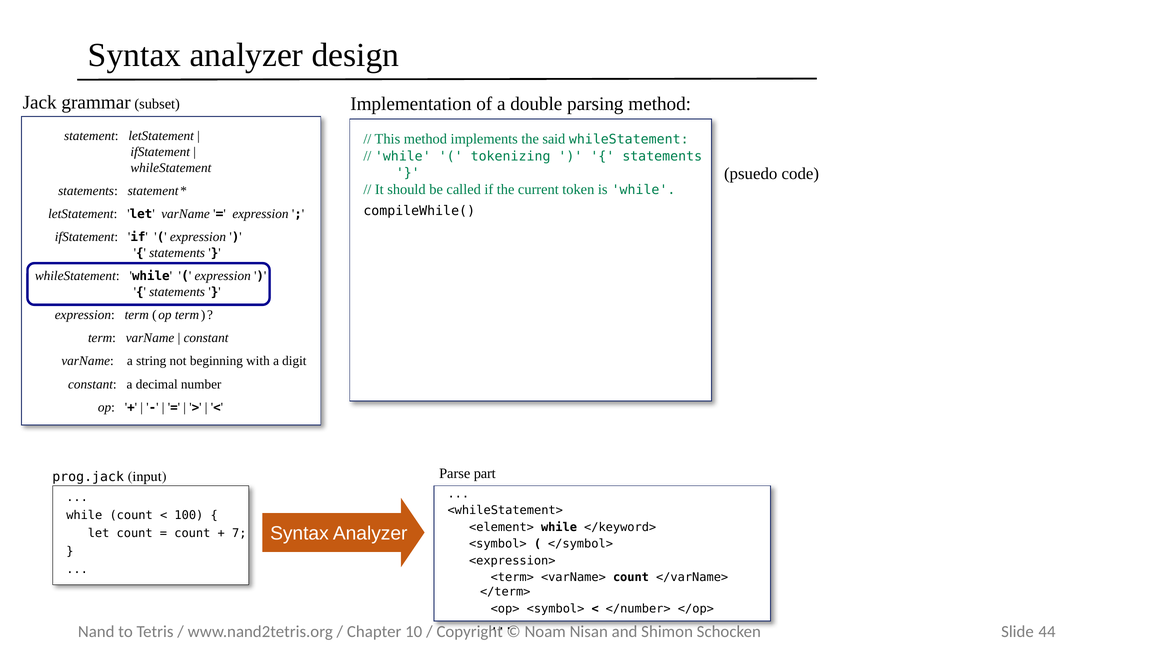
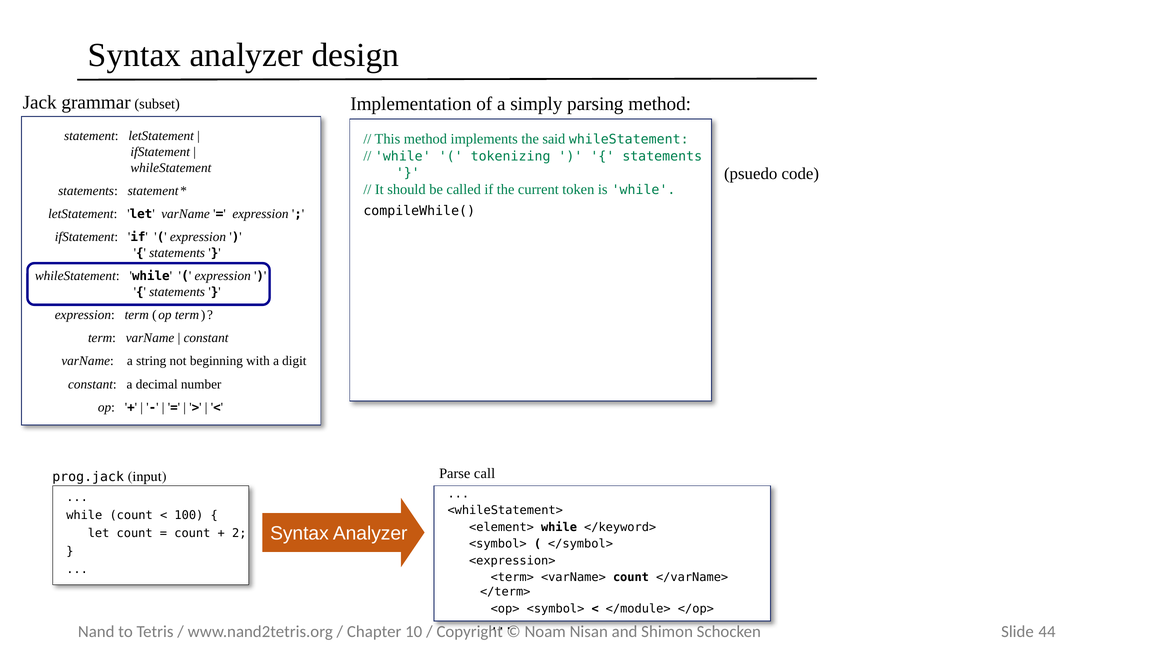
double: double -> simply (536, 104)
part: part -> call (485, 473)
7: 7 -> 2 (239, 533)
</number>: </number> -> </module> (638, 609)
